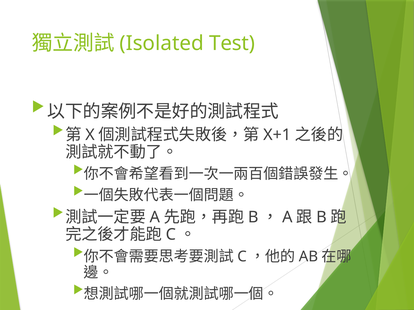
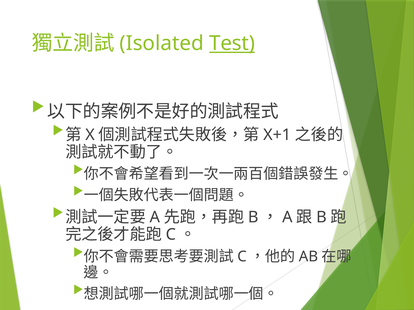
Test underline: none -> present (232, 44)
